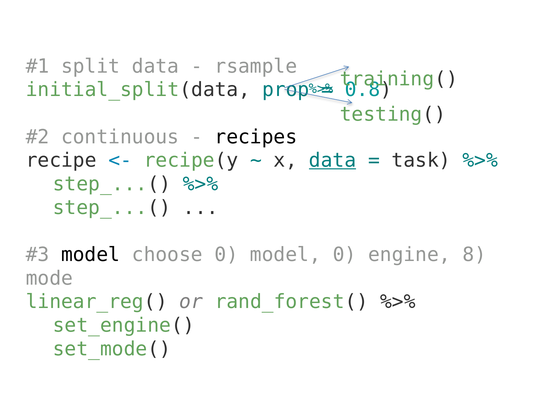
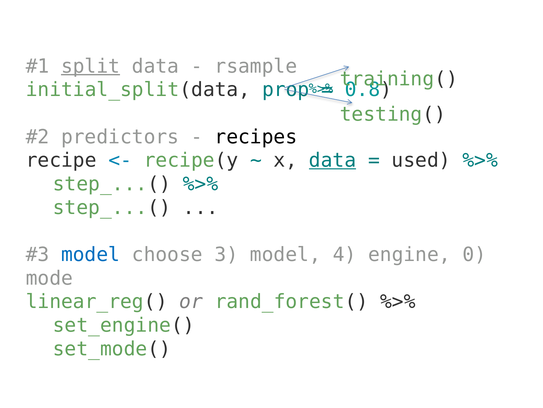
split underline: none -> present (91, 66)
continuous: continuous -> predictors (120, 137)
task: task -> used (421, 160)
model colour: black -> blue (91, 254)
choose 0: 0 -> 3 (226, 254)
model 0: 0 -> 4 (344, 254)
8: 8 -> 0 (474, 254)
